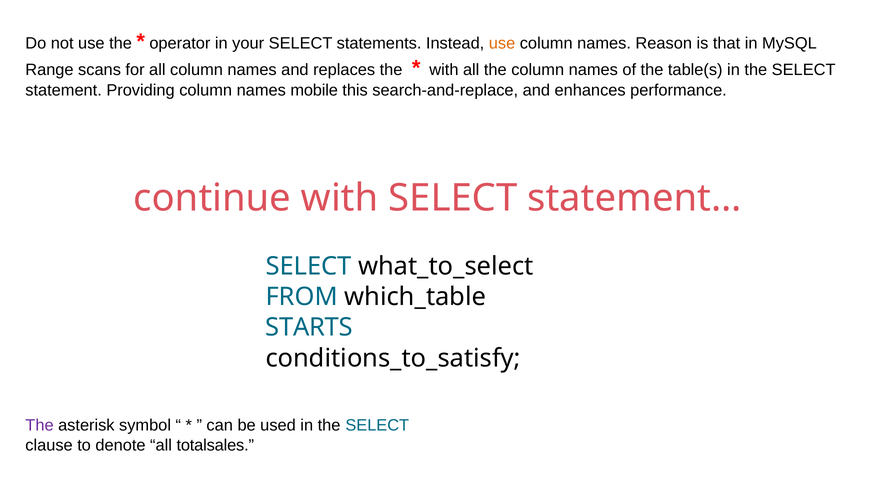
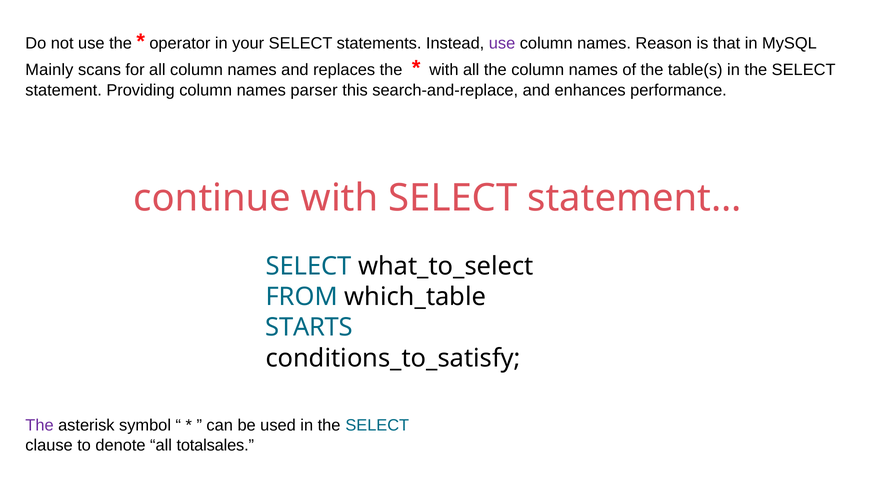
use colour: orange -> purple (502, 44)
Range: Range -> Mainly (49, 70)
mobile: mobile -> parser (314, 91)
